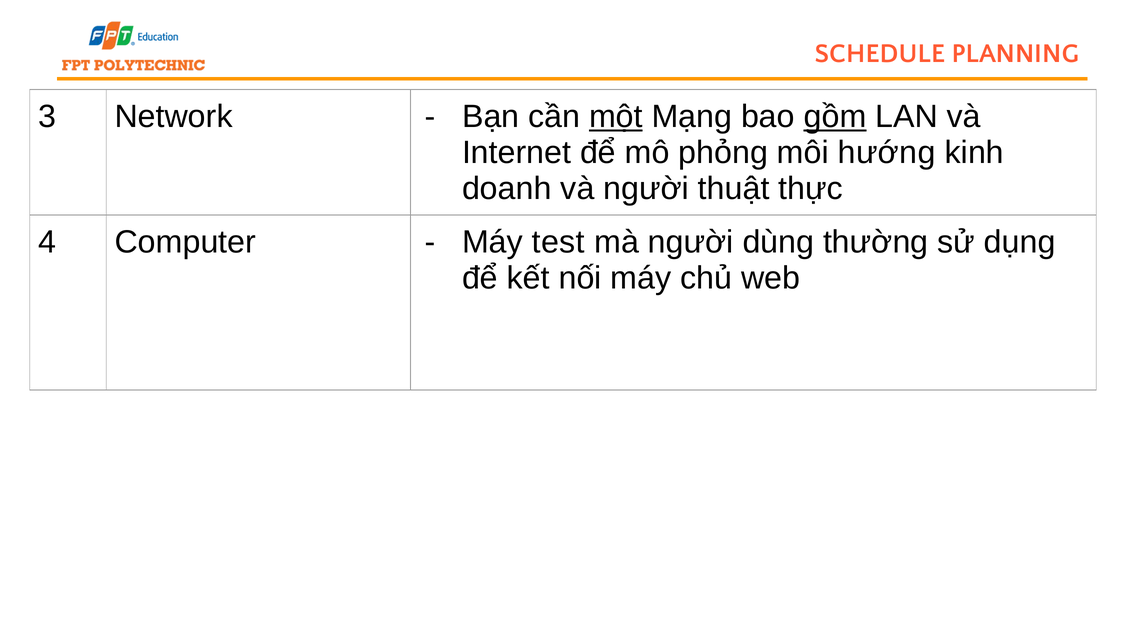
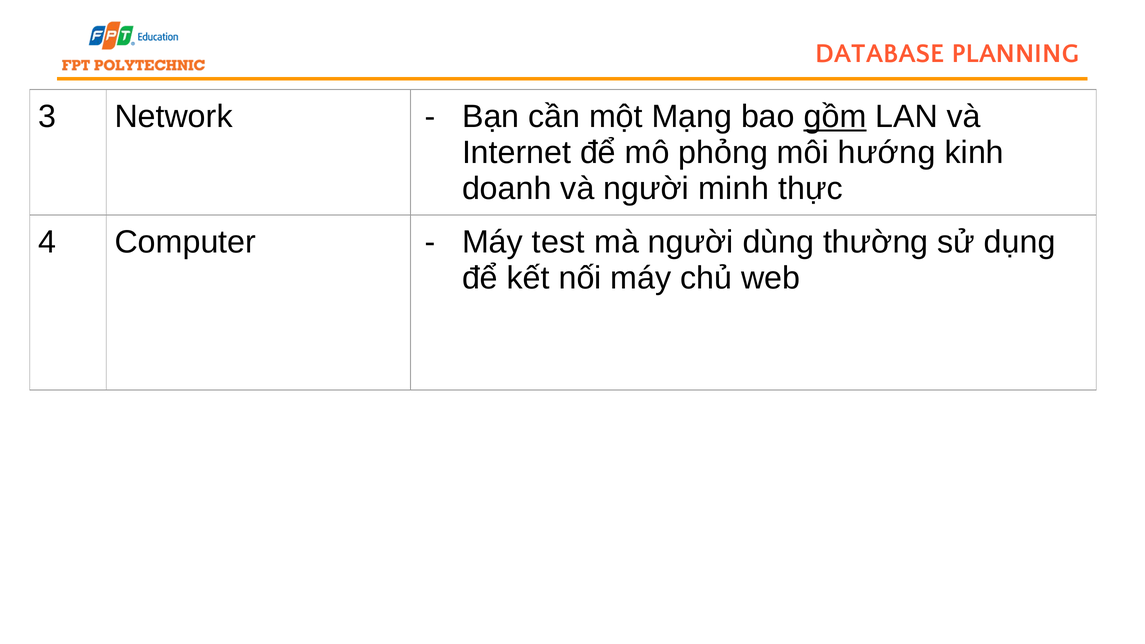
SCHEDULE: SCHEDULE -> DATABASE (880, 53)
một underline: present -> none (616, 117)
thuật: thuật -> minh (734, 189)
